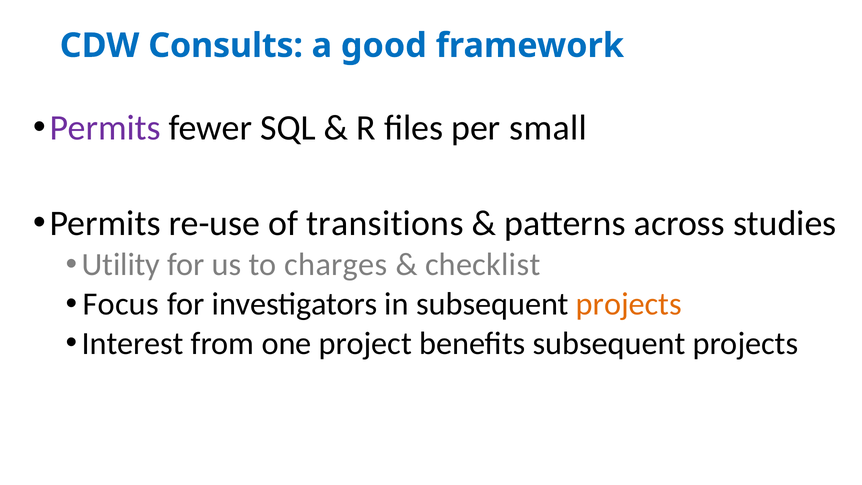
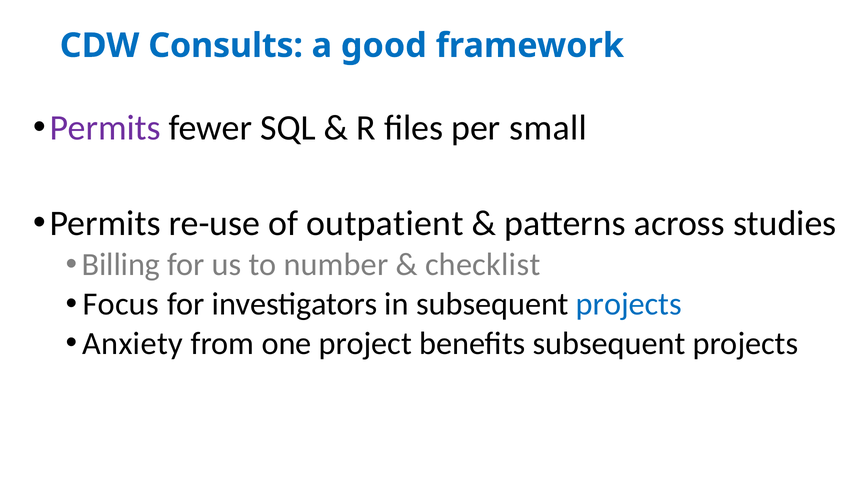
transitions: transitions -> outpatient (385, 223)
Utility: Utility -> Billing (121, 265)
charges: charges -> number (336, 265)
projects colour: orange -> blue (629, 304)
Interest: Interest -> Anxiety (133, 343)
